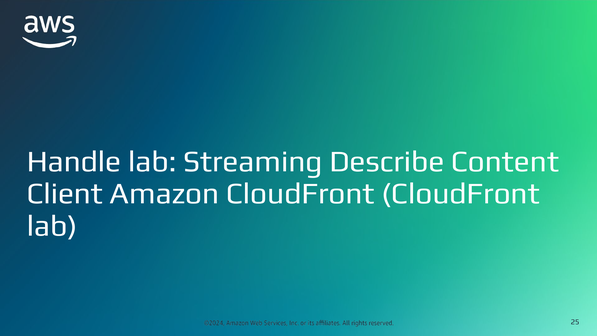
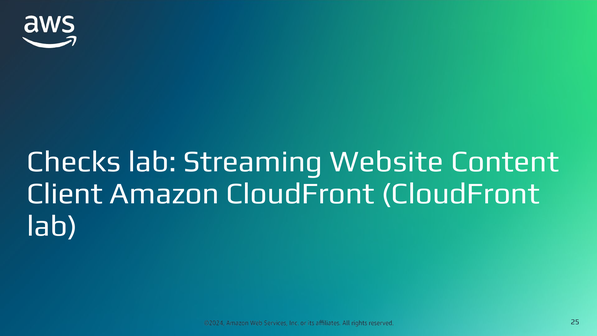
Handle: Handle -> Checks (74, 161)
Describe: Describe -> Website (387, 161)
